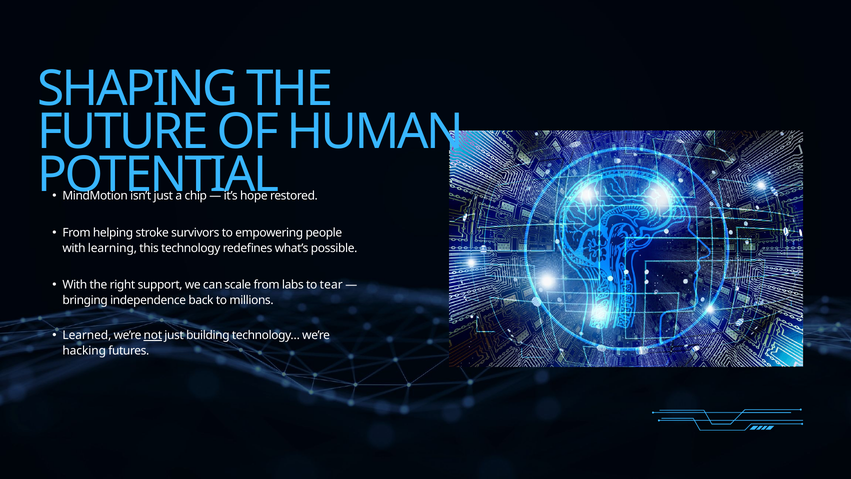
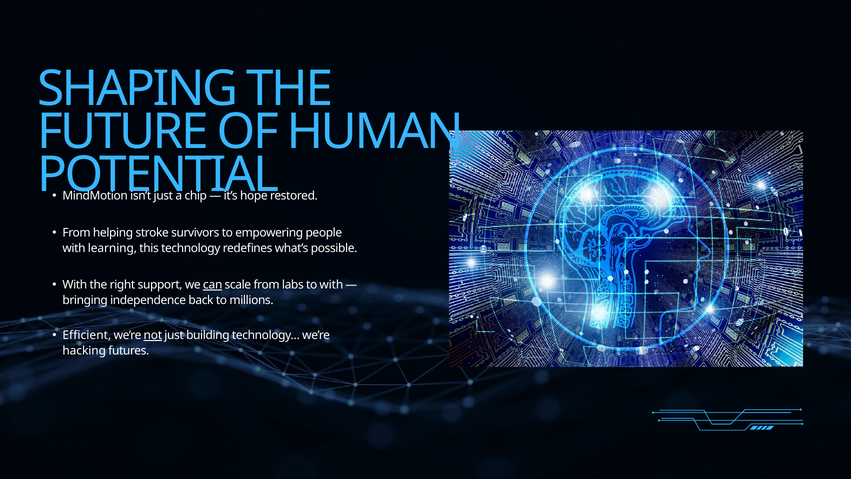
can underline: none -> present (213, 285)
to tear: tear -> with (331, 285)
Learned: Learned -> Efficient (87, 335)
